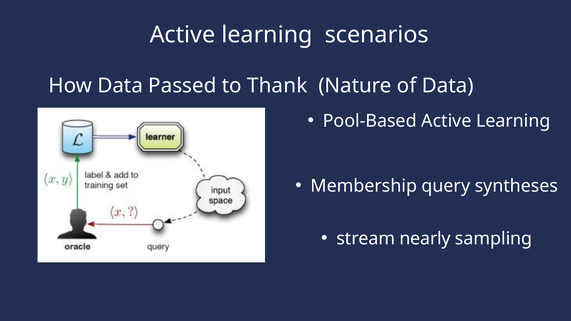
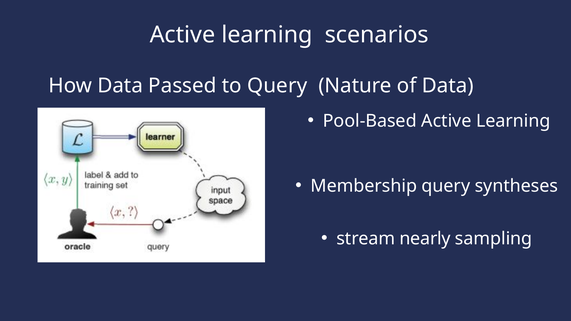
to Thank: Thank -> Query (277, 86)
